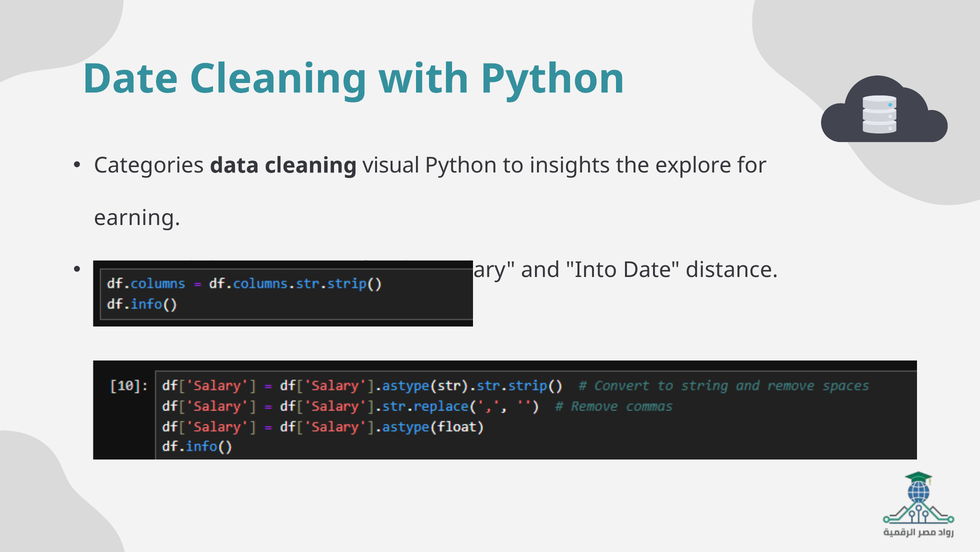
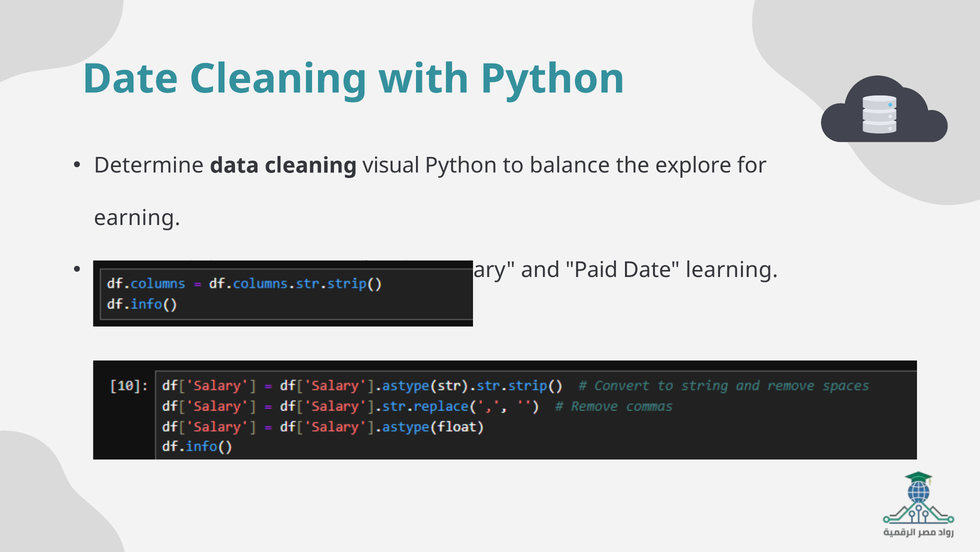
Categories: Categories -> Determine (149, 165)
insights: insights -> balance (570, 165)
Into: Into -> Paid (592, 270)
distance: distance -> learning (732, 270)
